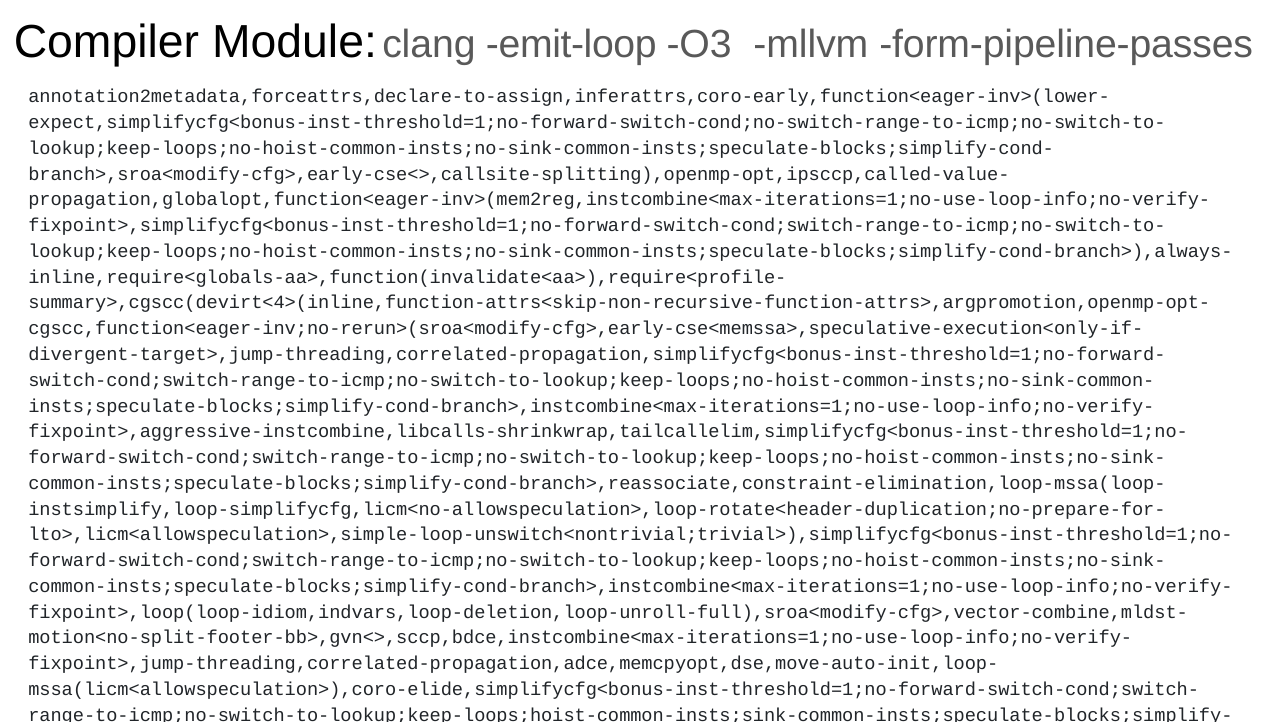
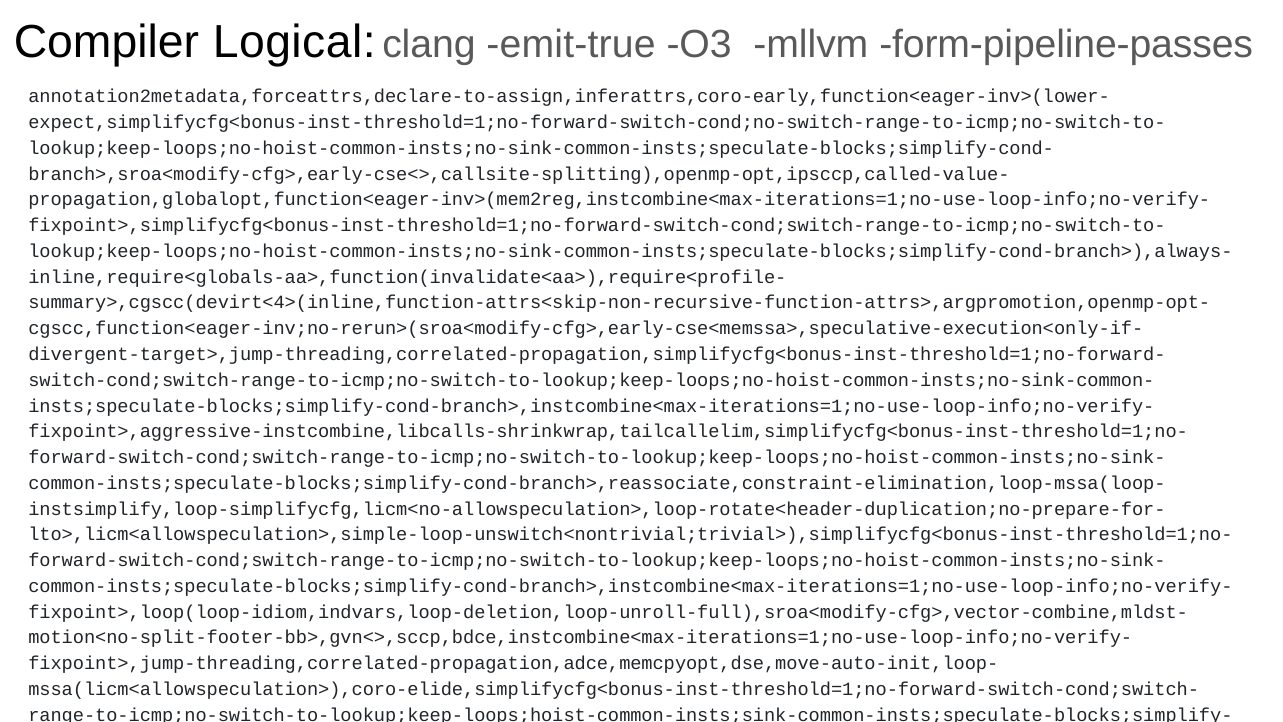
Module: Module -> Logical (294, 42)
emit-loop: emit-loop -> emit-true (571, 44)
